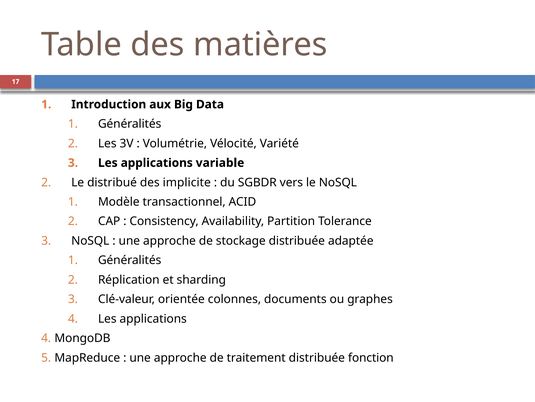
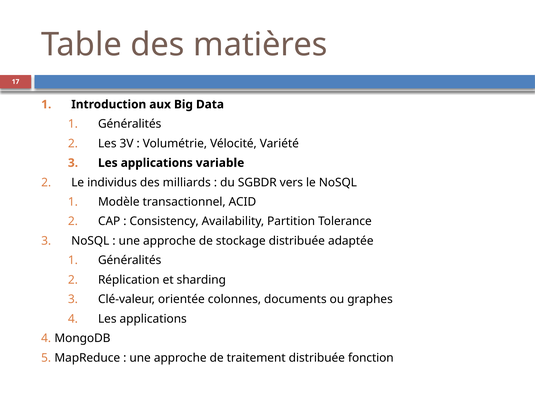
distribué: distribué -> individus (112, 182)
implicite: implicite -> milliards (187, 182)
